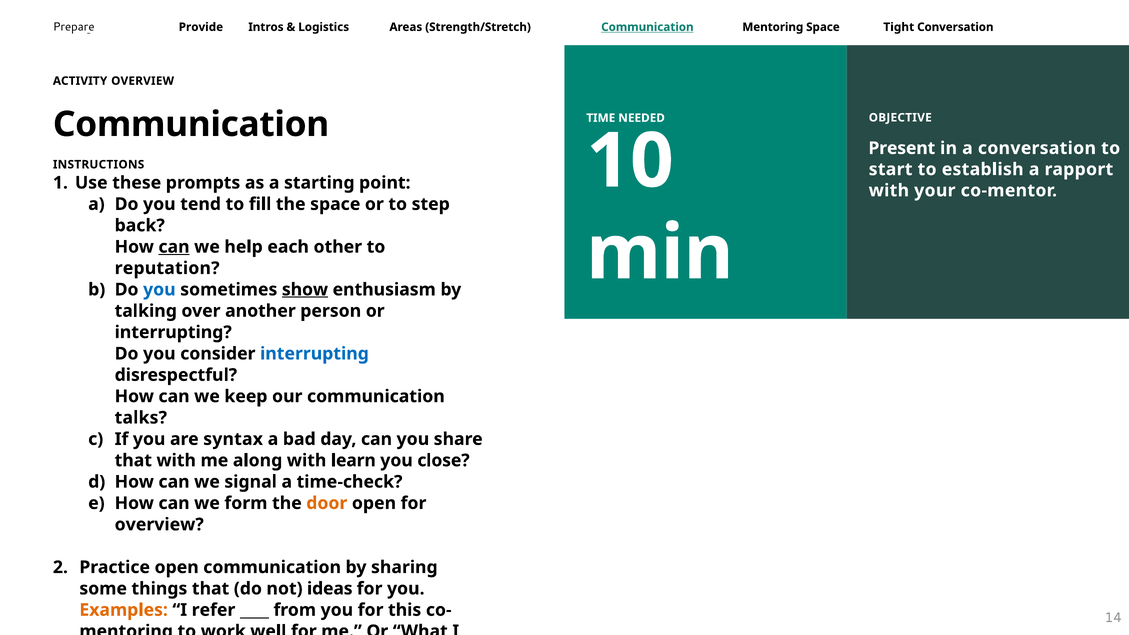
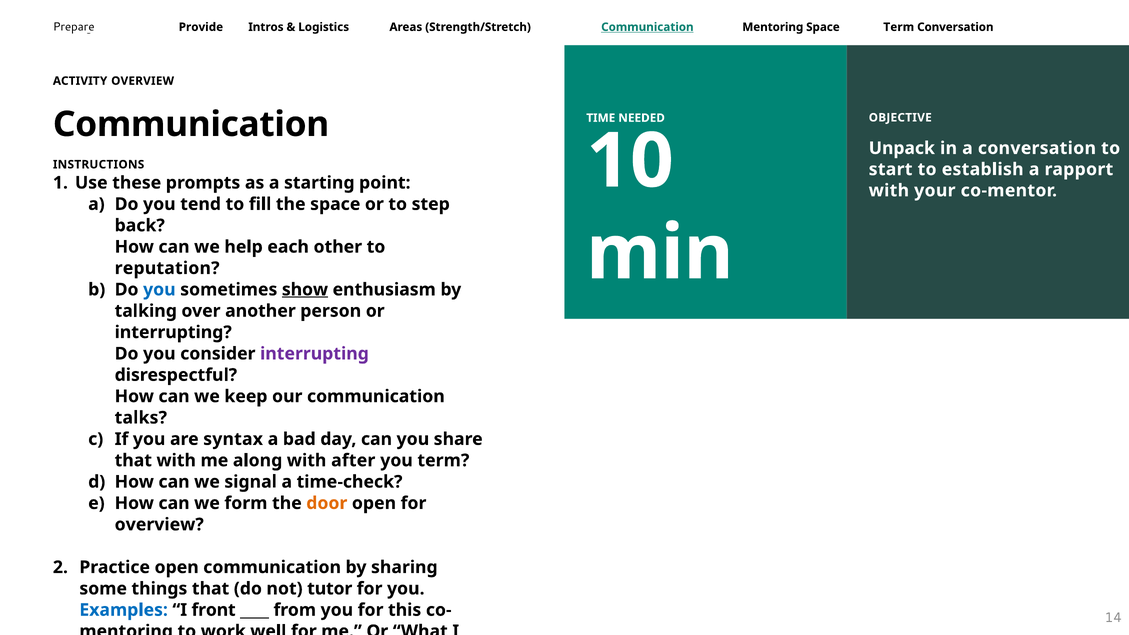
Space Tight: Tight -> Term (899, 27)
Present: Present -> Unpack (902, 148)
can underline: present -> none (174, 247)
interrupting colour: blue -> purple (314, 354)
learn: learn -> after (353, 461)
you close: close -> term (443, 461)
ideas: ideas -> tutor (330, 589)
Examples colour: orange -> blue (124, 610)
refer: refer -> front (214, 610)
